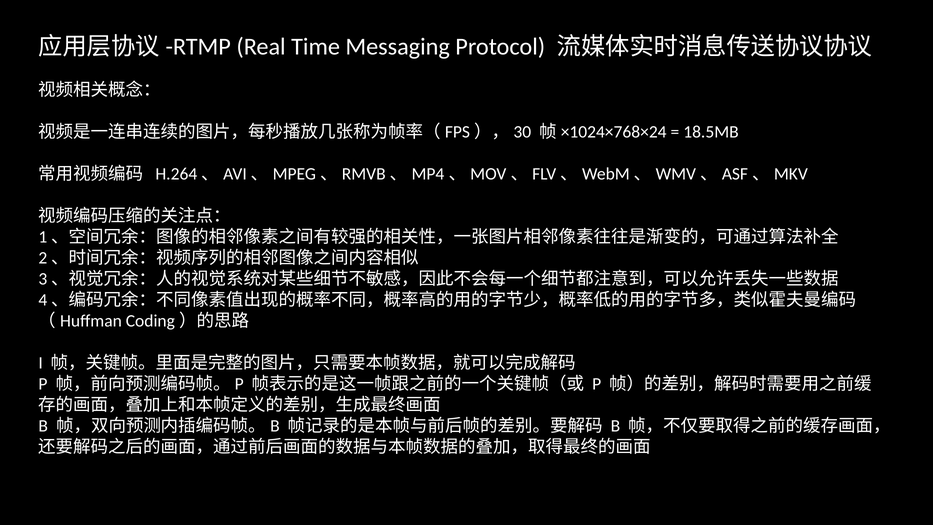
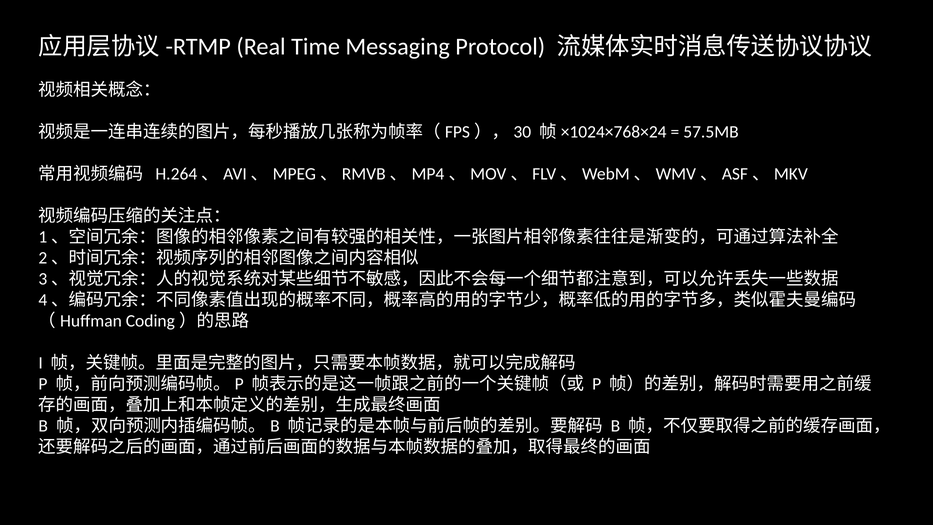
18.5MB: 18.5MB -> 57.5MB (711, 132)
